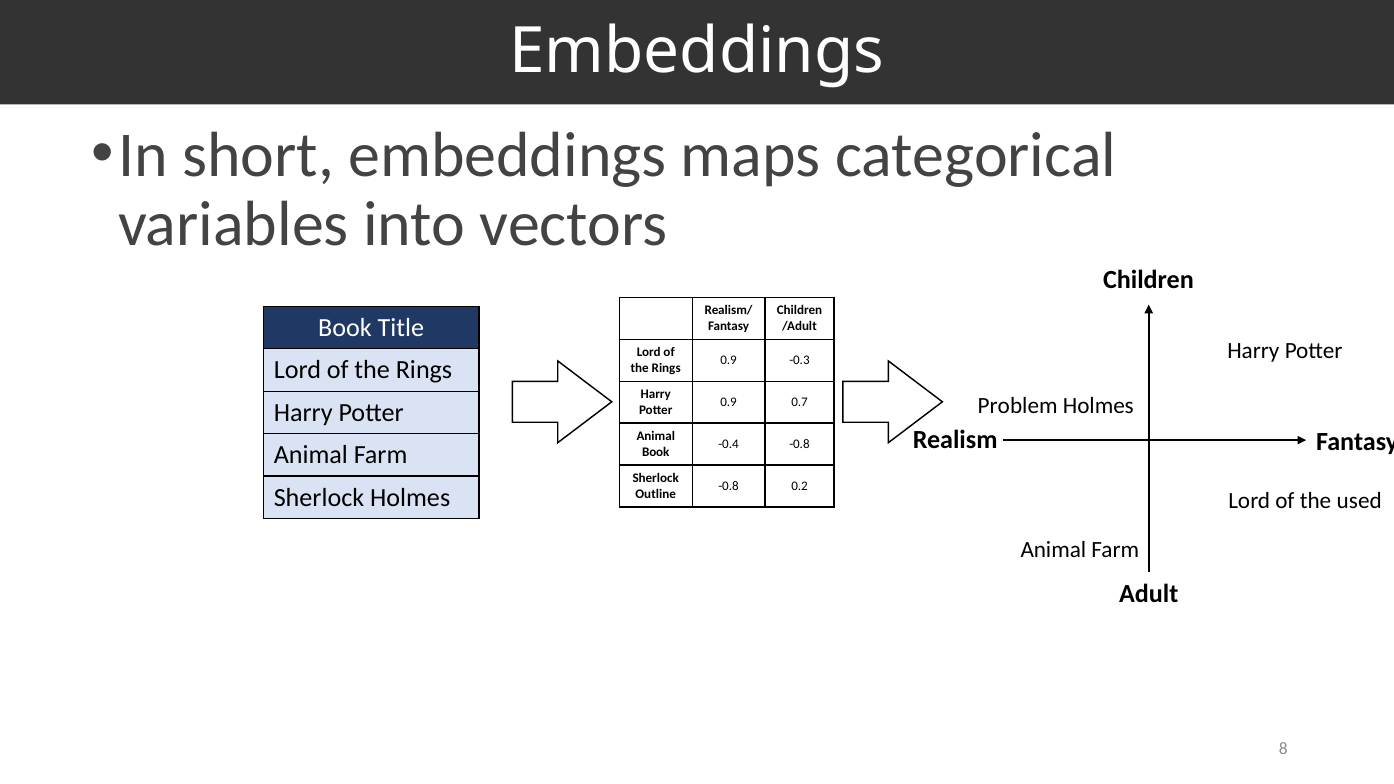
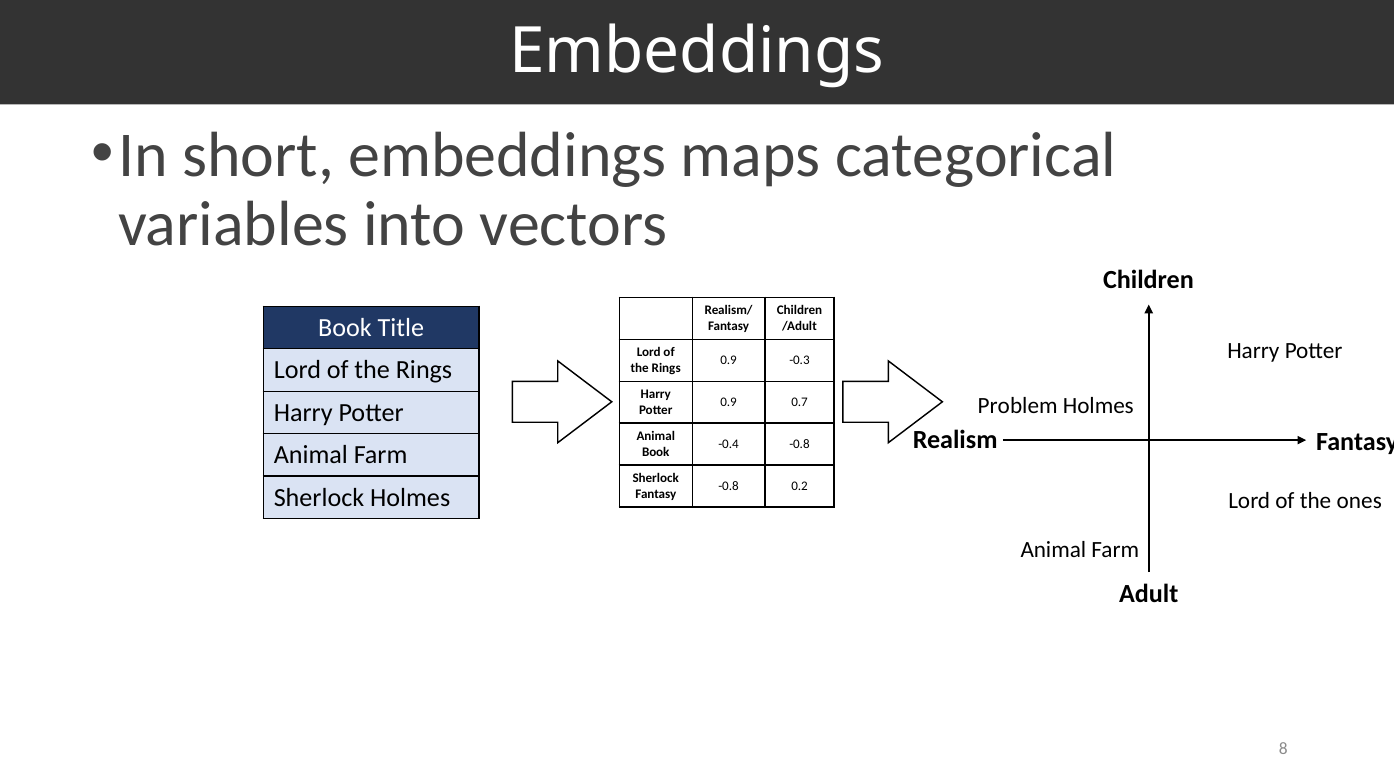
Outline: Outline -> Fantasy (656, 494)
used: used -> ones (1359, 501)
